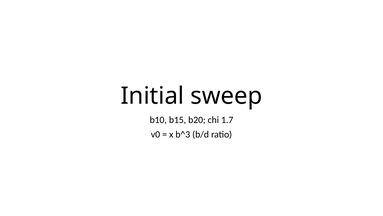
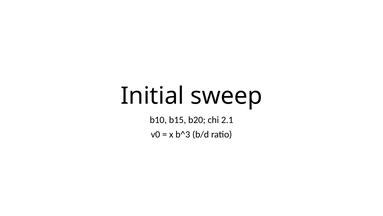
1.7: 1.7 -> 2.1 (227, 120)
